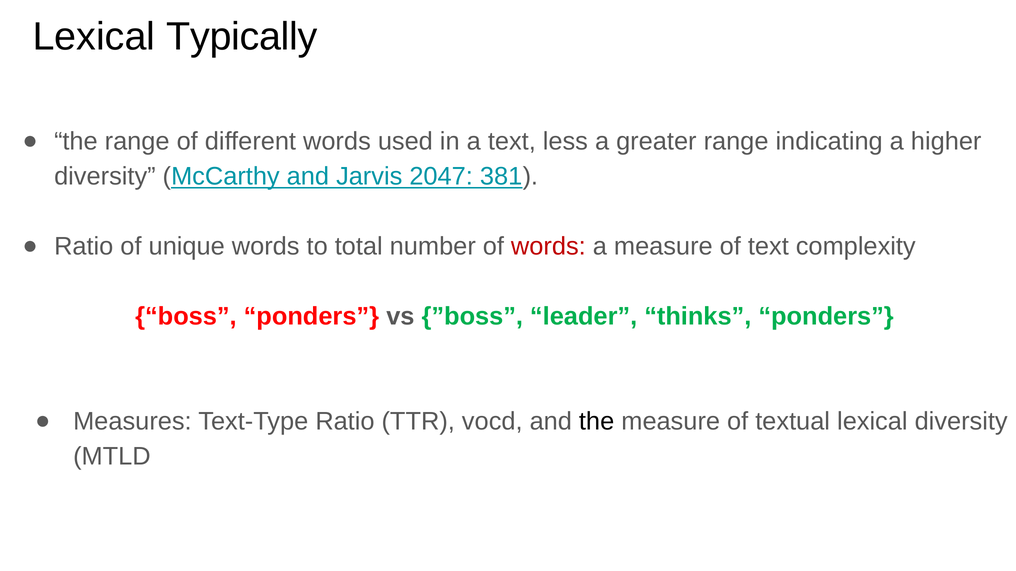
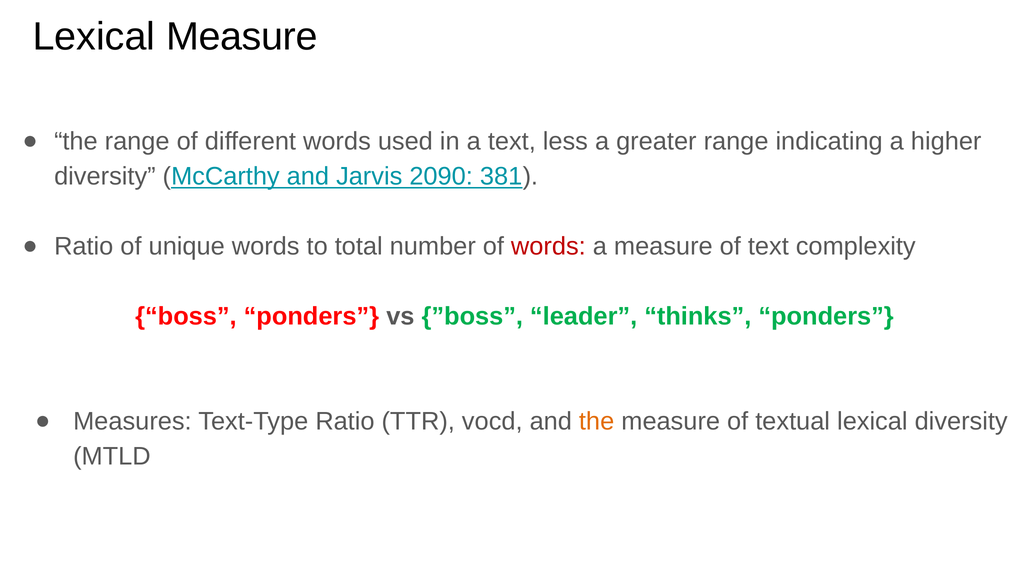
Lexical Typically: Typically -> Measure (242, 37)
2047: 2047 -> 2090 (441, 177)
the colour: black -> orange (597, 422)
